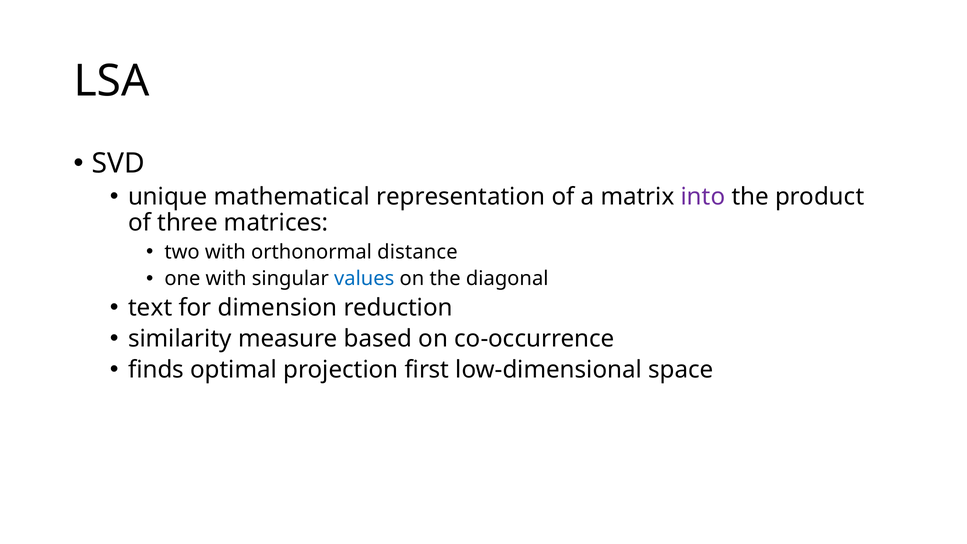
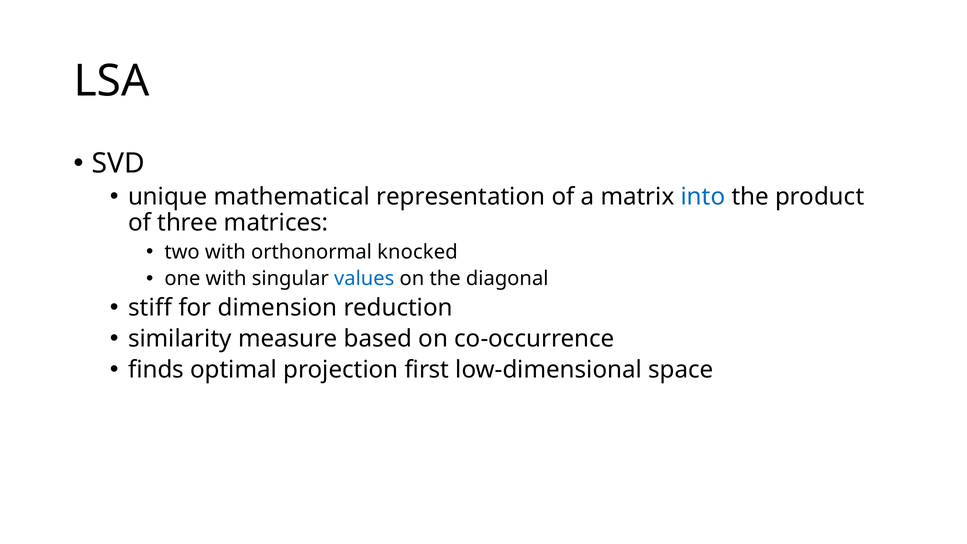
into colour: purple -> blue (703, 197)
distance: distance -> knocked (417, 252)
text: text -> stiff (150, 308)
